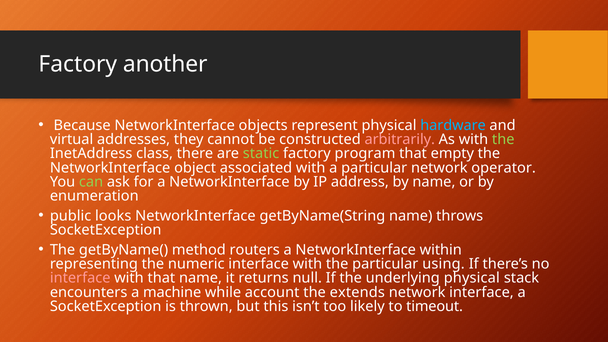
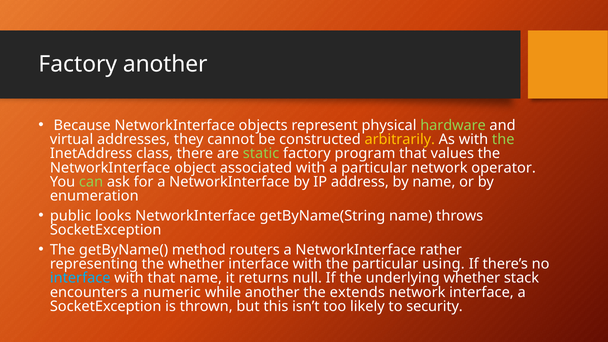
hardware colour: light blue -> light green (453, 125)
arbitrarily colour: pink -> yellow (400, 139)
empty: empty -> values (452, 154)
within: within -> rather (441, 250)
the numeric: numeric -> whether (196, 264)
interface colour: pink -> light blue (80, 278)
underlying physical: physical -> whether (472, 278)
machine: machine -> numeric (172, 292)
while account: account -> another (272, 292)
timeout: timeout -> security (435, 306)
